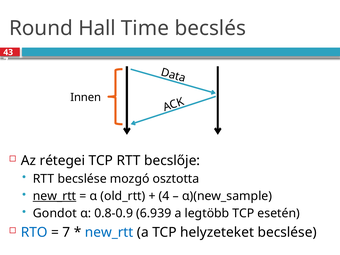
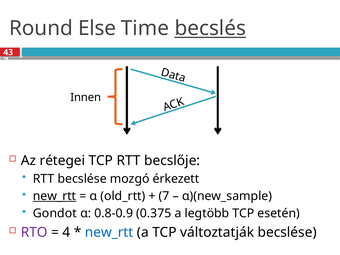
Hall: Hall -> Else (97, 28)
becslés underline: none -> present (210, 28)
osztotta: osztotta -> érkezett (176, 179)
4: 4 -> 7 (164, 196)
6.939: 6.939 -> 0.375 (154, 213)
RTO colour: blue -> purple (34, 232)
7: 7 -> 4 (66, 232)
helyzeteket: helyzeteket -> változtatják (217, 232)
